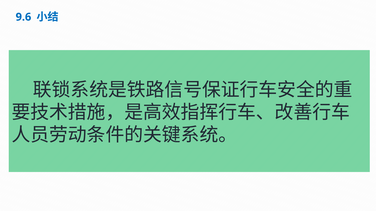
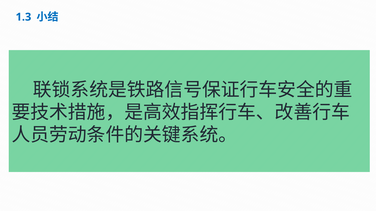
9.6: 9.6 -> 1.3 (23, 17)
